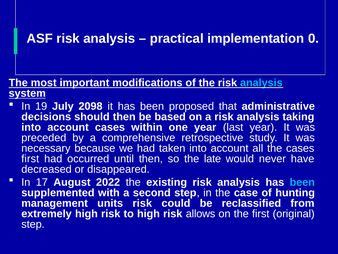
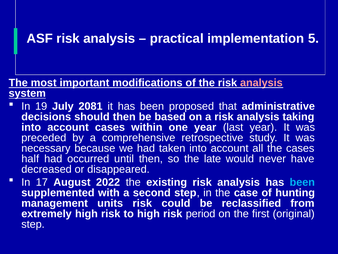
0: 0 -> 5 (314, 38)
analysis colour: light blue -> pink (261, 83)
2098: 2098 -> 2081 (91, 106)
first: first -> half (30, 159)
allows: allows -> period (201, 213)
